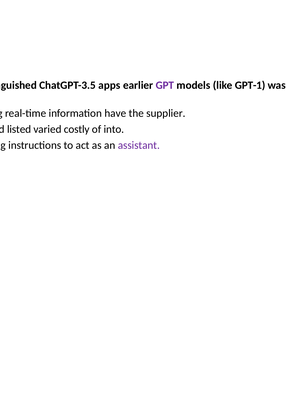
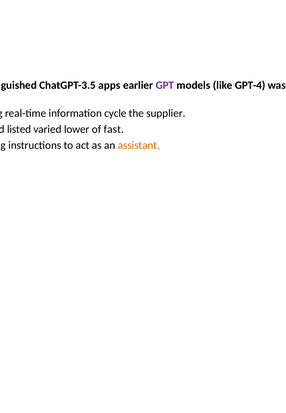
GPT-1: GPT-1 -> GPT-4 (250, 85)
have: have -> cycle (115, 113)
costly: costly -> lower (77, 129)
into: into -> fast (114, 129)
assistant colour: purple -> orange (139, 145)
